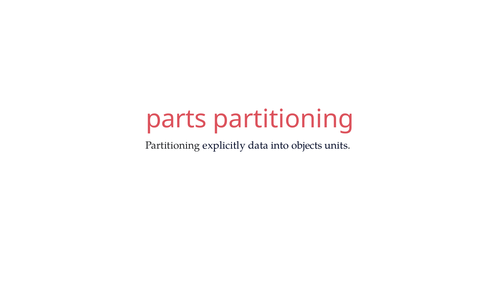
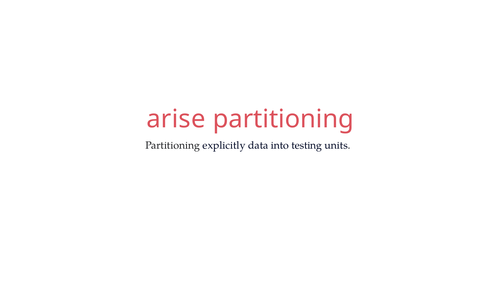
parts: parts -> arise (176, 119)
objects: objects -> testing (307, 146)
